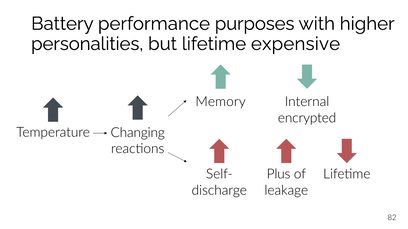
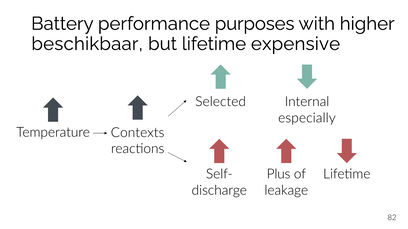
personalities: personalities -> beschikbaar (87, 44)
Memory: Memory -> Selected (221, 102)
encrypted: encrypted -> especially (307, 118)
Changing: Changing -> Contexts (138, 133)
